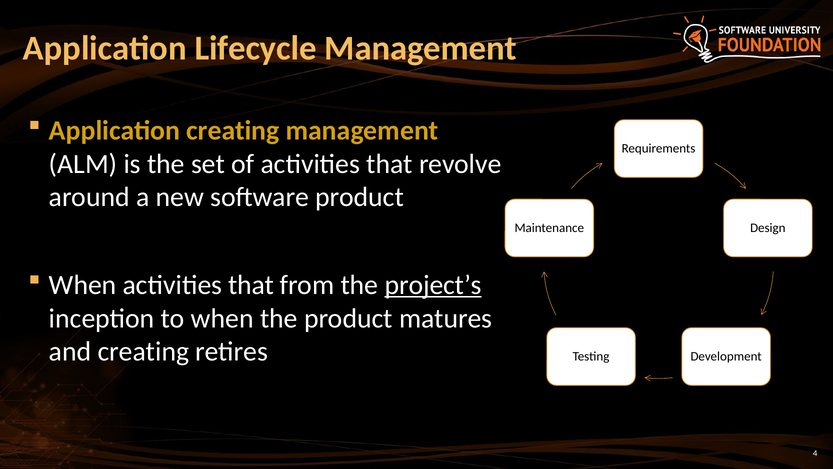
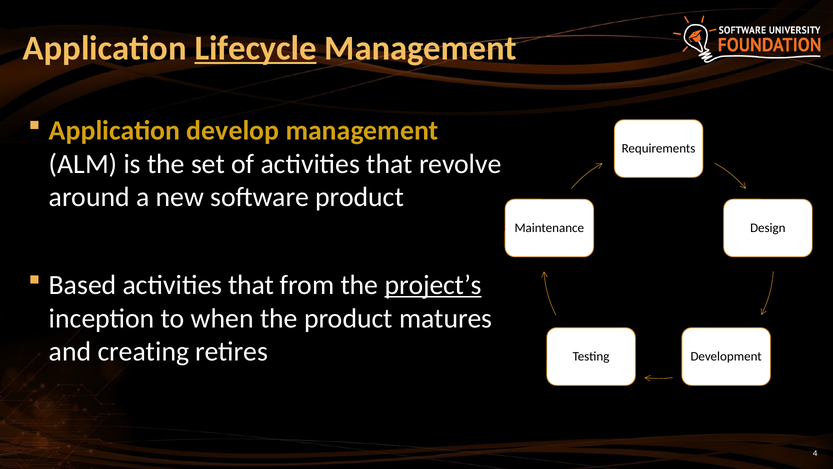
Lifecycle underline: none -> present (256, 48)
Application creating: creating -> develop (233, 130)
When: When -> Based (83, 285)
